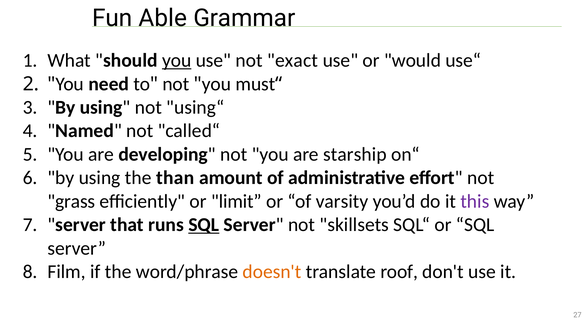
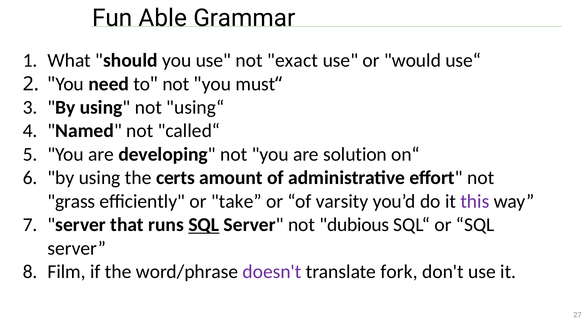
you underline: present -> none (177, 60)
starship: starship -> solution (355, 154)
than: than -> certs (175, 178)
limit: limit -> take (236, 201)
skillsets: skillsets -> dubious (354, 224)
doesn't colour: orange -> purple (272, 271)
roof: roof -> fork (399, 271)
